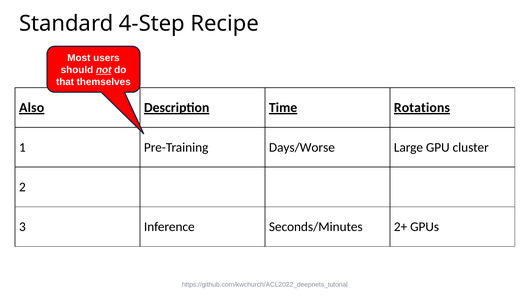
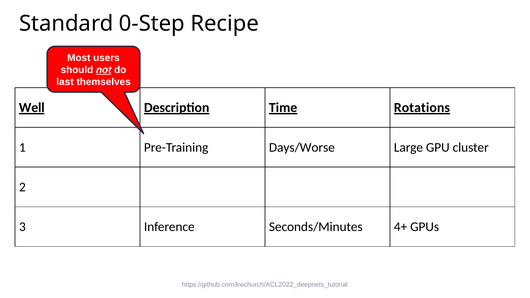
4-Step: 4-Step -> 0-Step (152, 24)
that: that -> last (65, 82)
Also: Also -> Well (32, 108)
2+: 2+ -> 4+ (401, 227)
